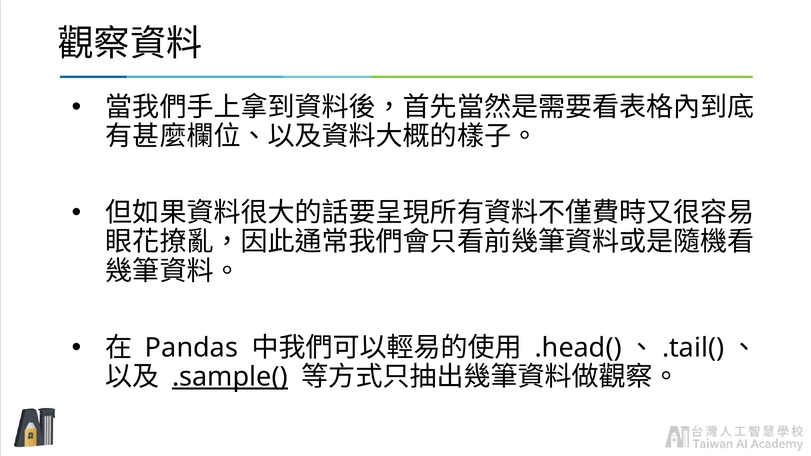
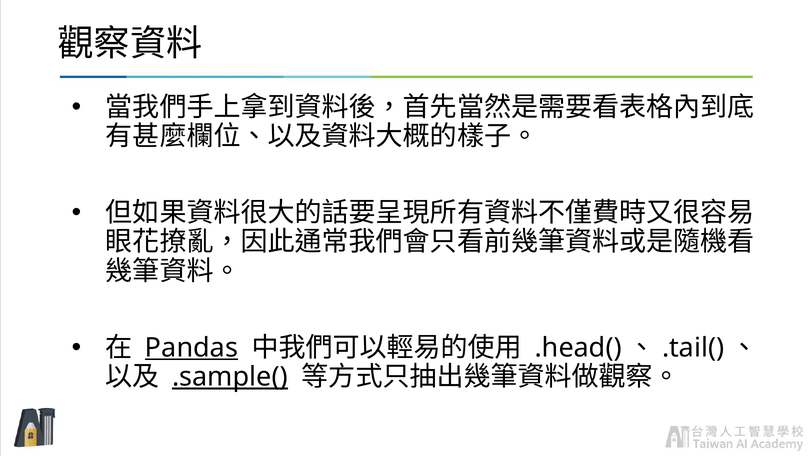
Pandas underline: none -> present (191, 348)
